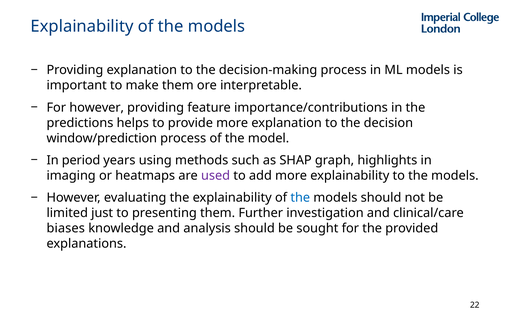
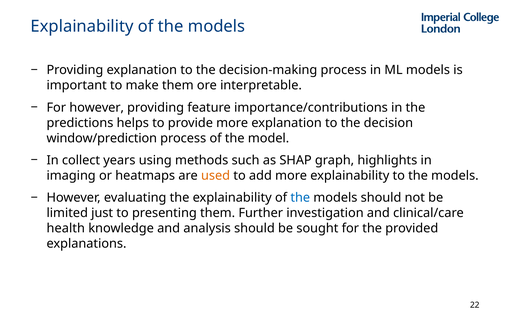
period: period -> collect (81, 160)
used colour: purple -> orange (216, 175)
biases: biases -> health (66, 228)
